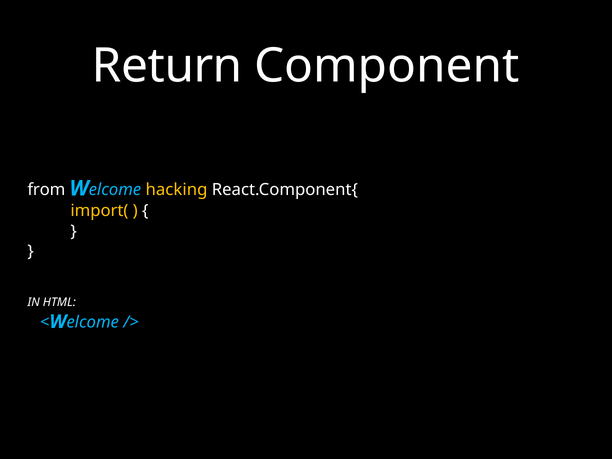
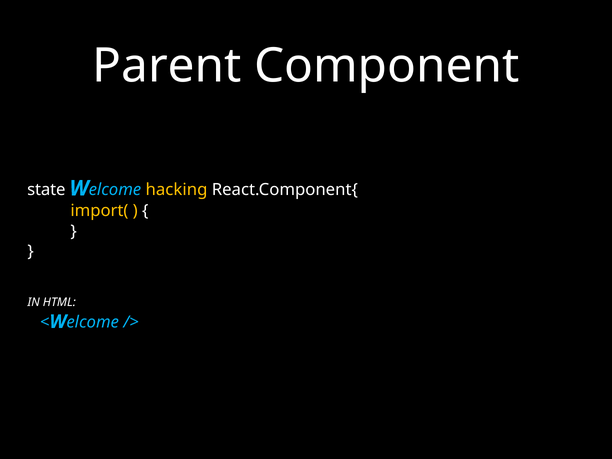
Return: Return -> Parent (167, 66)
from: from -> state (46, 190)
